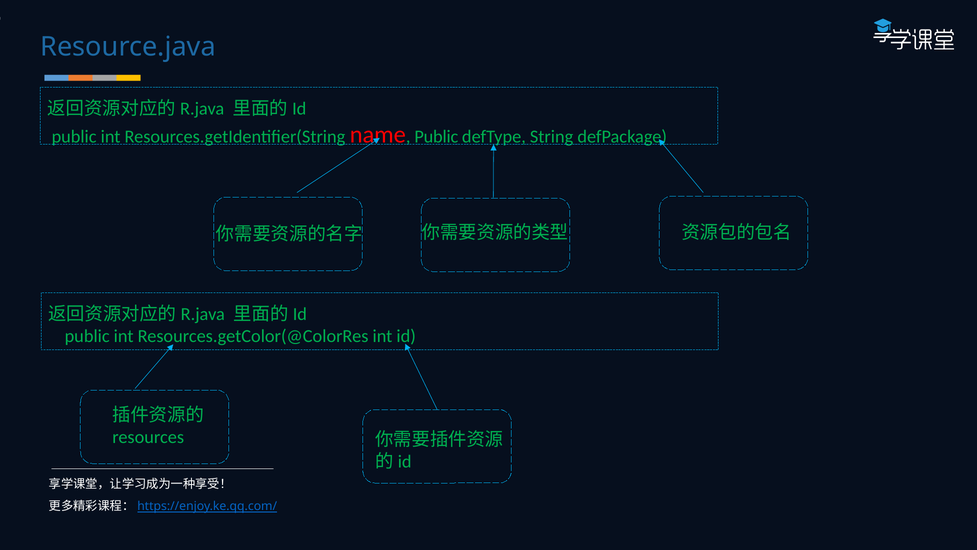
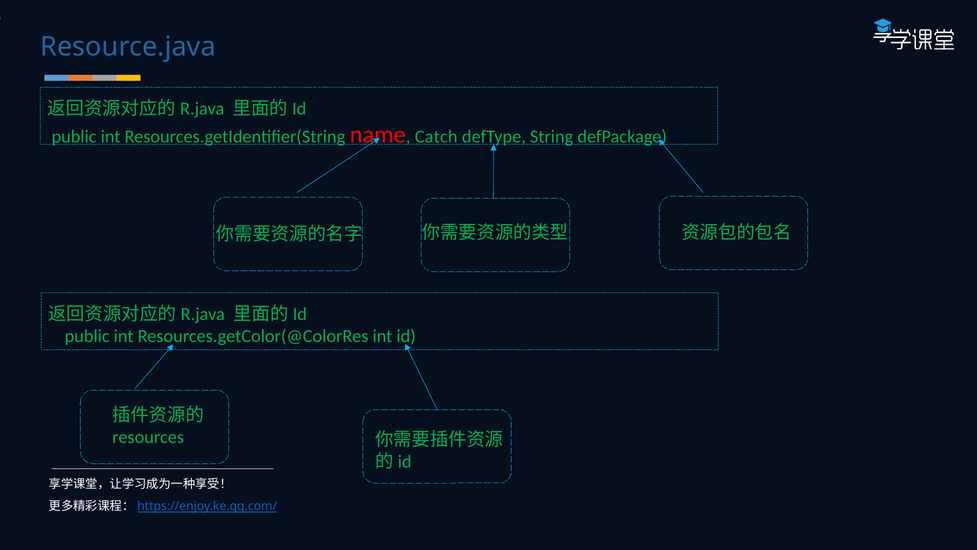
Public: Public -> Catch (436, 137)
